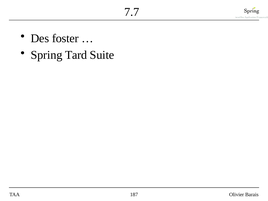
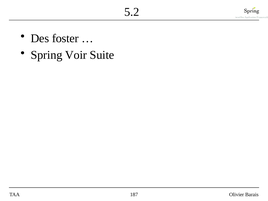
7.7: 7.7 -> 5.2 (132, 12)
Tard: Tard -> Voir (76, 55)
